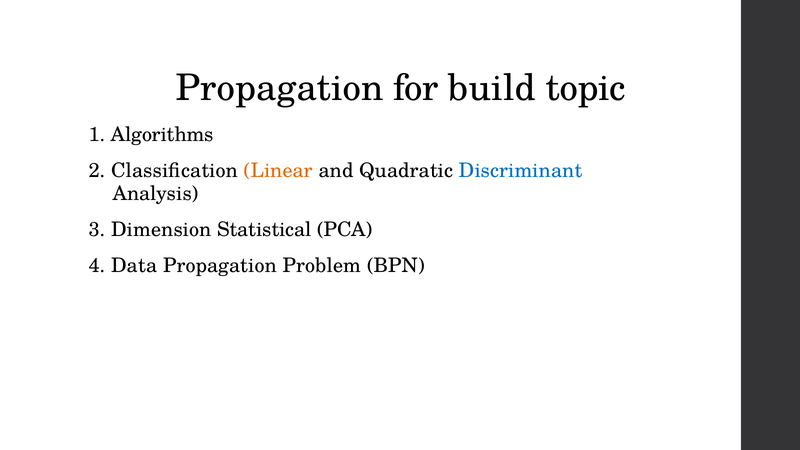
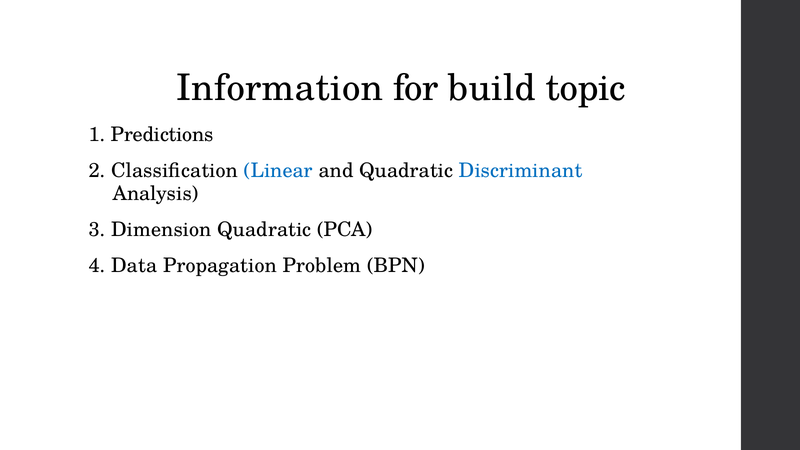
Propagation: Propagation -> Information (280, 88)
Algorithms: Algorithms -> Predictions (162, 135)
Linear colour: orange -> blue (278, 171)
Dimension Statistical: Statistical -> Quadratic (264, 230)
